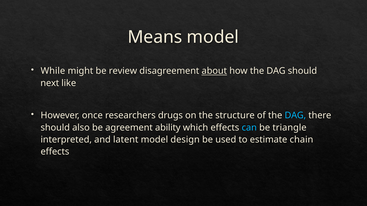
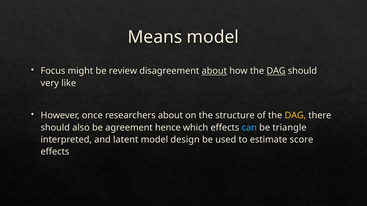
While: While -> Focus (53, 71)
DAG underline: none -> present (276, 71)
next: next -> very (50, 83)
researchers drugs: drugs -> about (170, 116)
DAG colour: light blue -> yellow (295, 116)
ability: ability -> hence (168, 128)
chain: chain -> score (301, 140)
